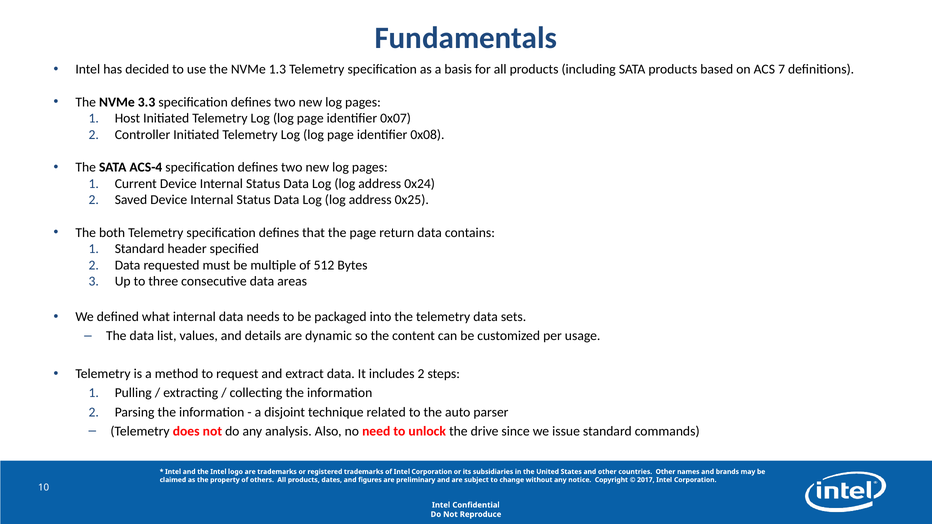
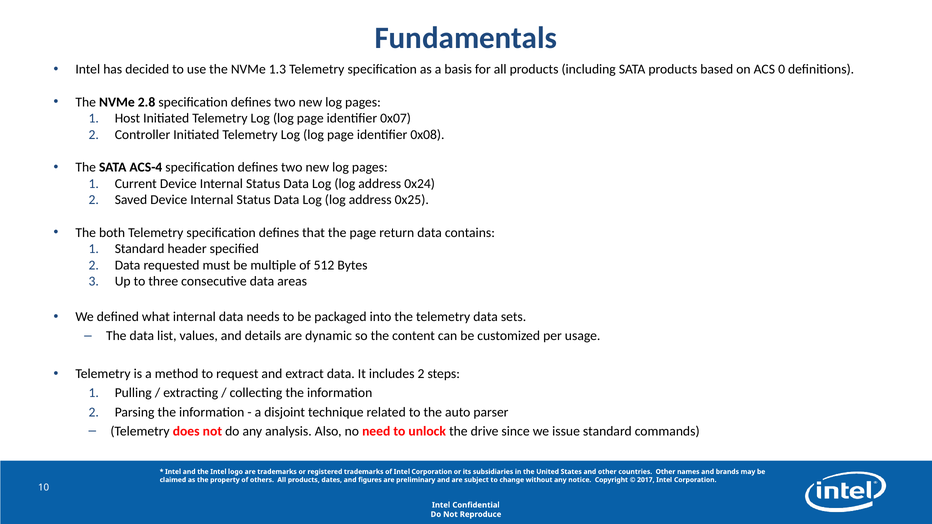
7: 7 -> 0 (782, 69)
3.3: 3.3 -> 2.8 (147, 102)
